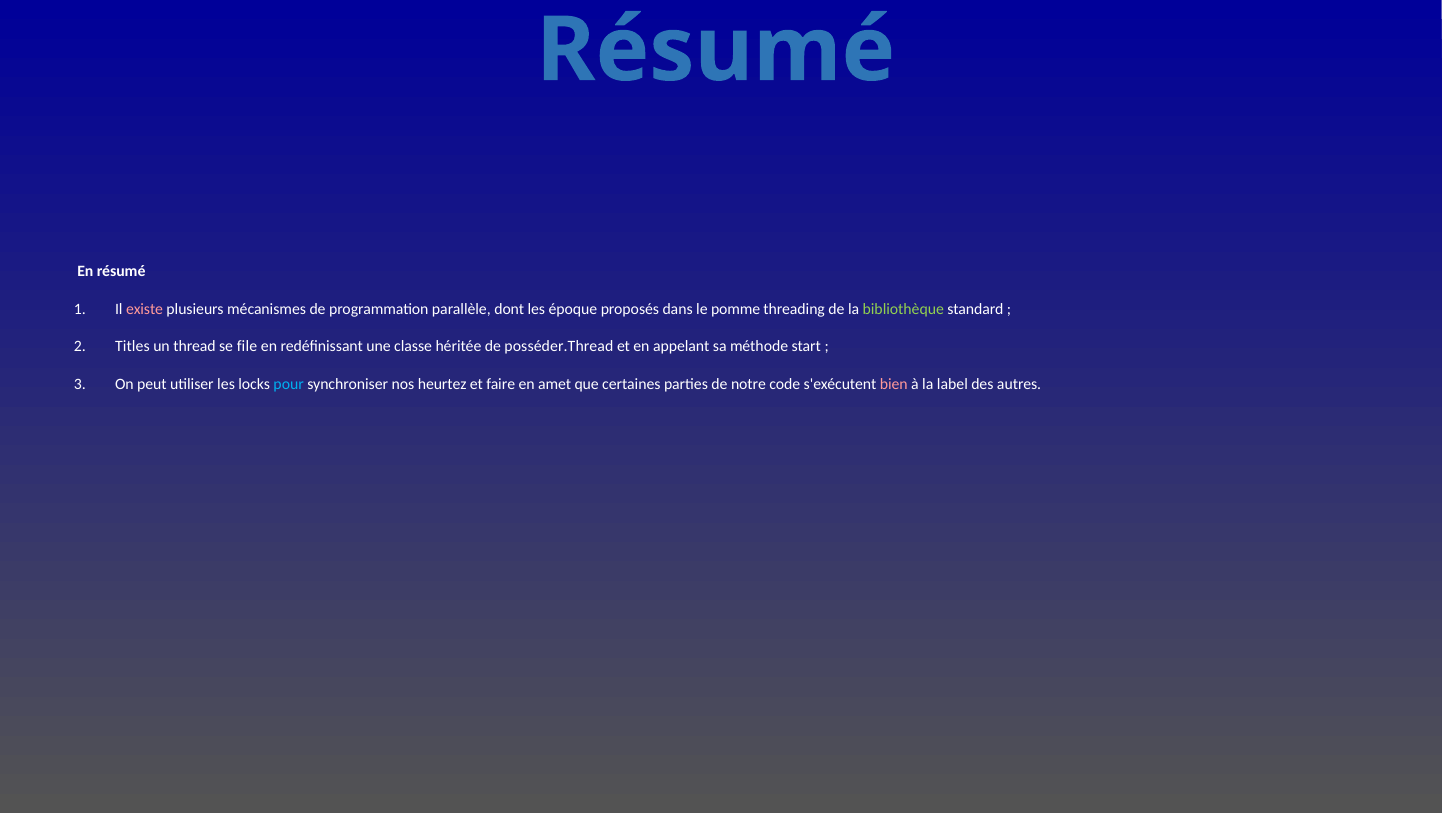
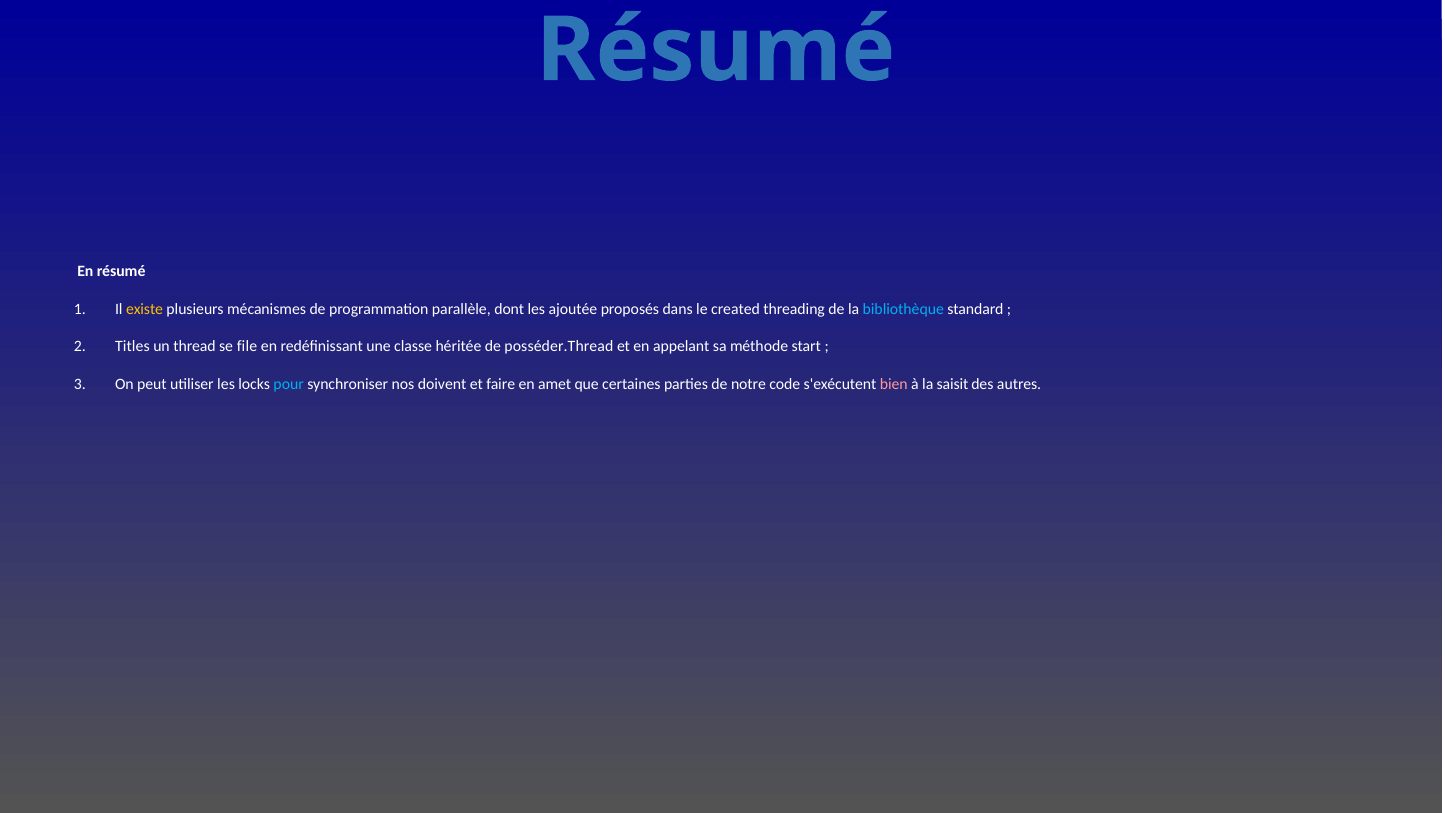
existe colour: pink -> yellow (145, 309)
époque: époque -> ajoutée (573, 309)
pomme: pomme -> created (736, 309)
bibliothèque colour: light green -> light blue (903, 309)
heurtez: heurtez -> doivent (442, 385)
label: label -> saisit (952, 385)
